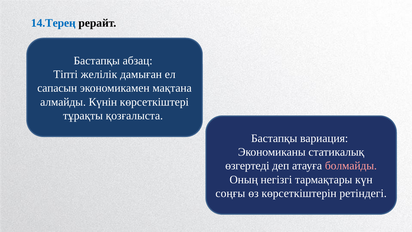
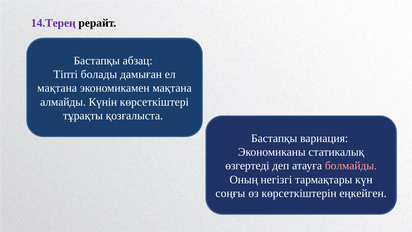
14.Терең colour: blue -> purple (53, 23)
желілік: желілік -> болады (99, 74)
сапасын: сапасын -> мақтана (57, 88)
ретіндегі: ретіндегі -> еңкейген (363, 193)
